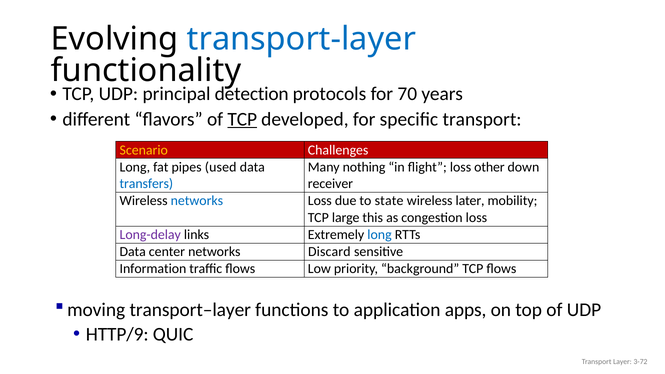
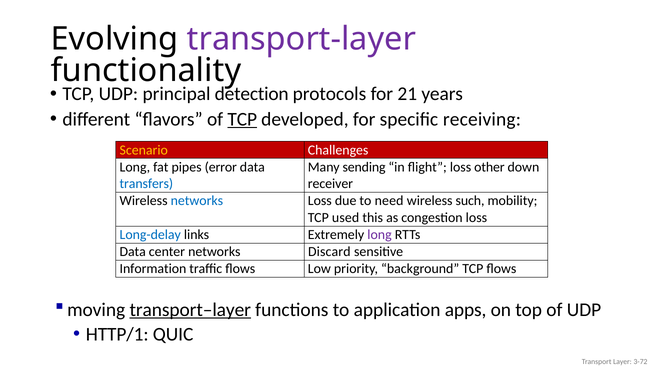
transport-layer colour: blue -> purple (301, 39)
70: 70 -> 21 (407, 94)
specific transport: transport -> receiving (482, 119)
used: used -> error (221, 167)
nothing: nothing -> sending (364, 167)
state: state -> need (389, 201)
later: later -> such (470, 201)
large: large -> used (346, 218)
Long-delay colour: purple -> blue (150, 235)
long colour: blue -> purple (380, 235)
transport–layer underline: none -> present (190, 310)
HTTP/9: HTTP/9 -> HTTP/1 (117, 334)
